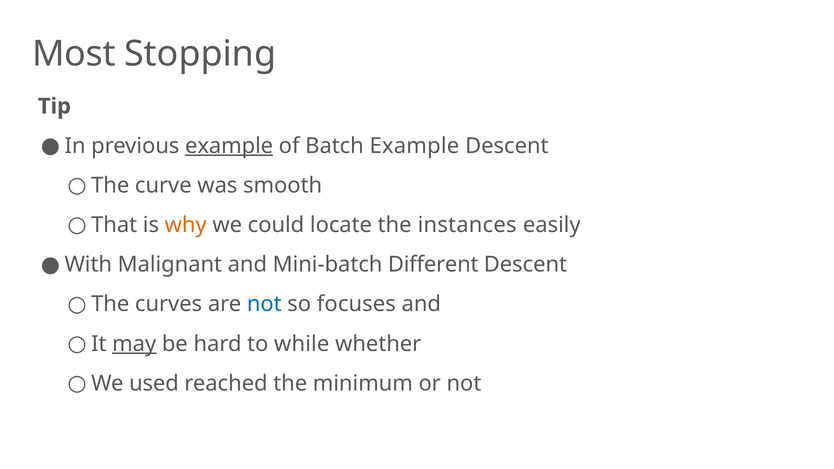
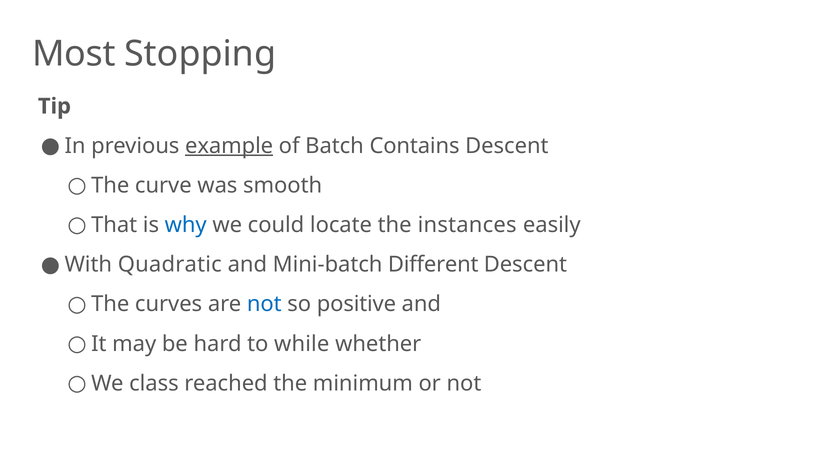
Batch Example: Example -> Contains (415, 146)
why colour: orange -> blue (186, 225)
Malignant: Malignant -> Quadratic (170, 265)
focuses: focuses -> positive (356, 304)
may underline: present -> none (134, 344)
used: used -> class (154, 383)
